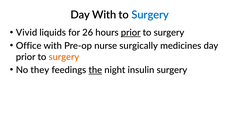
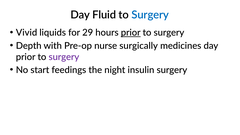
Day With: With -> Fluid (104, 15)
26: 26 -> 29 (88, 33)
Office: Office -> Depth (29, 46)
surgery colour: orange -> purple (64, 57)
they: they -> start (40, 70)
the underline: present -> none (95, 70)
